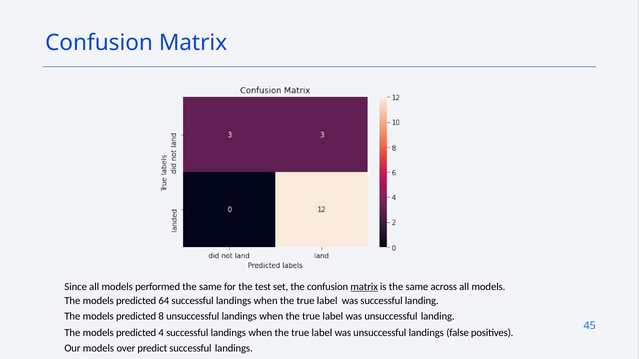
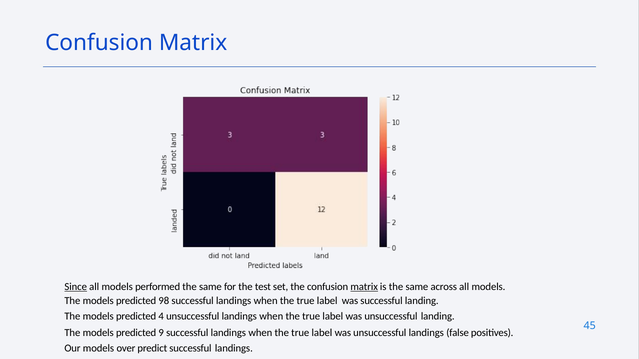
Since underline: none -> present (76, 287)
64: 64 -> 98 (164, 301)
8: 8 -> 4 (161, 317)
4: 4 -> 9 (161, 333)
